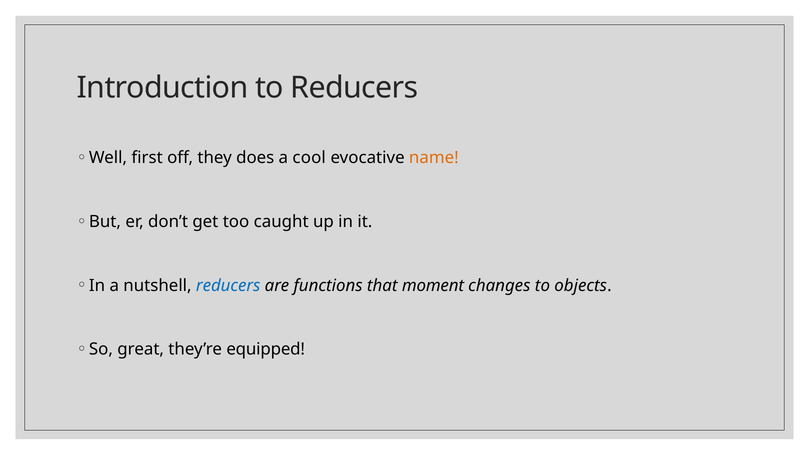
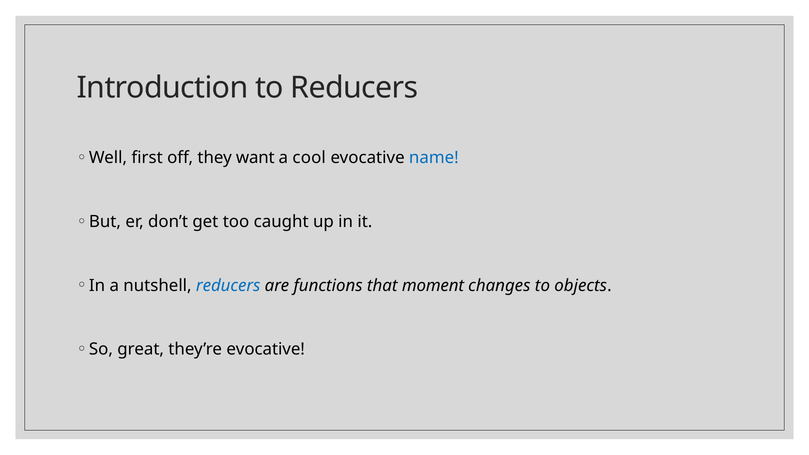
does: does -> want (255, 158)
name colour: orange -> blue (434, 158)
they’re equipped: equipped -> evocative (266, 349)
